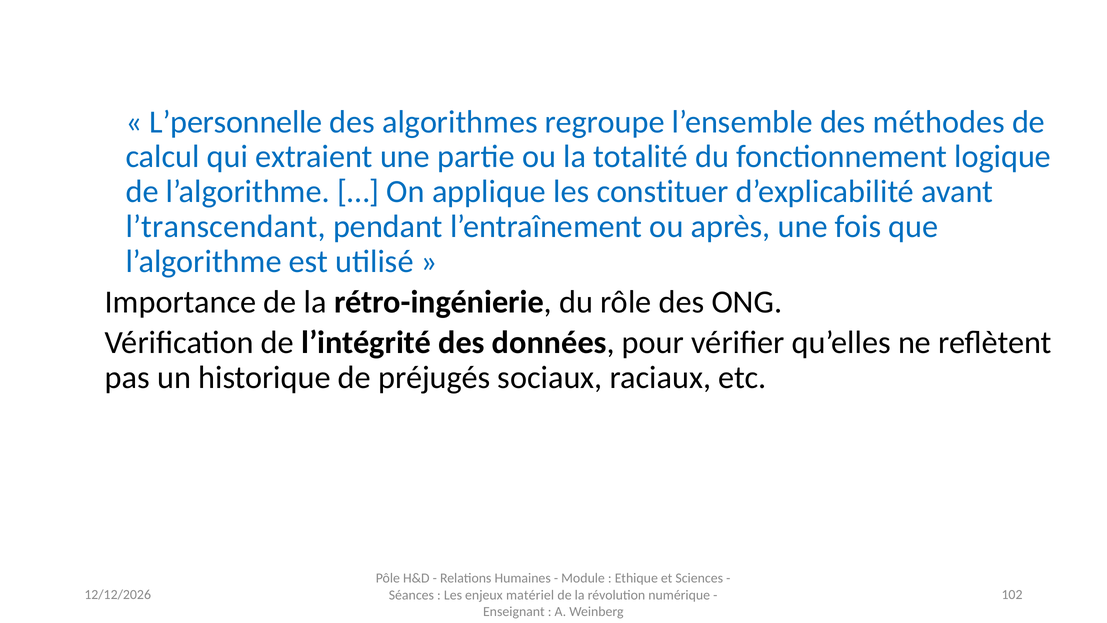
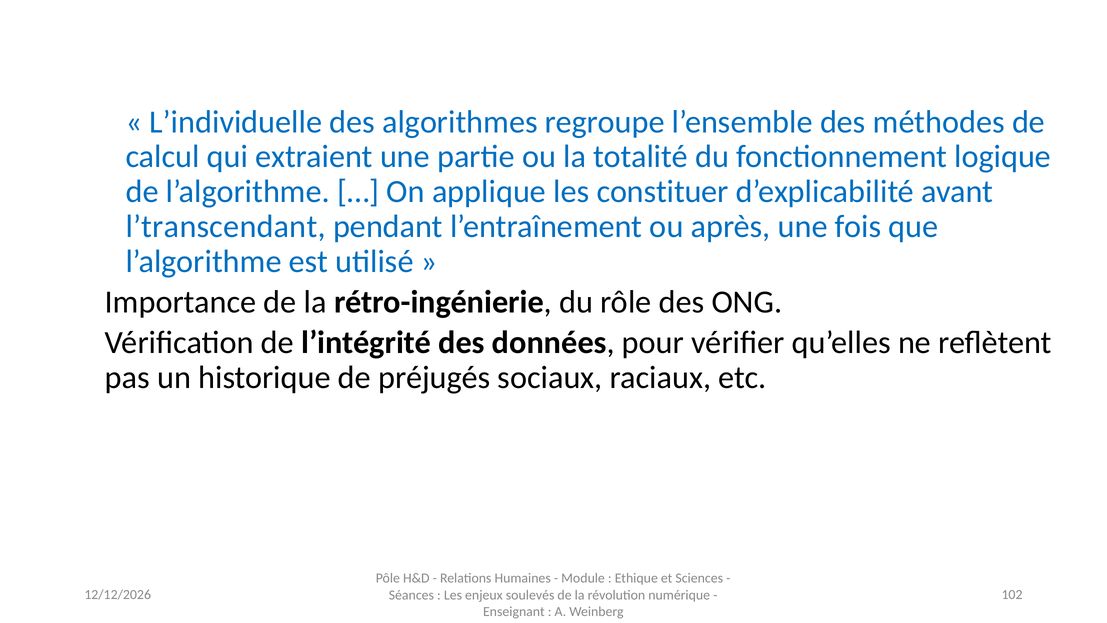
L’personnelle: L’personnelle -> L’individuelle (236, 122)
matériel: matériel -> soulevés (530, 595)
